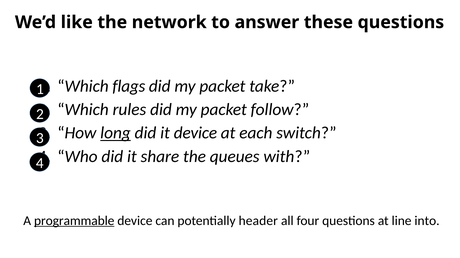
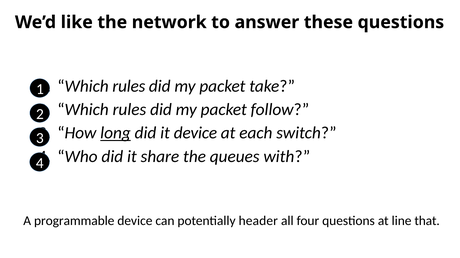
flags: flags -> rules (129, 86)
programmable underline: present -> none (74, 221)
into: into -> that (427, 221)
